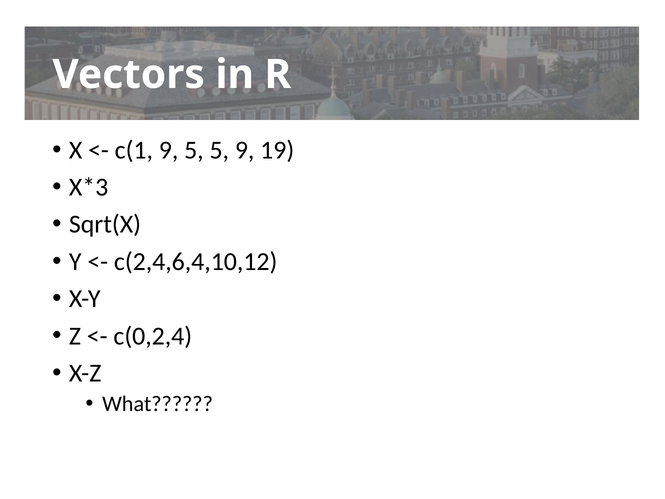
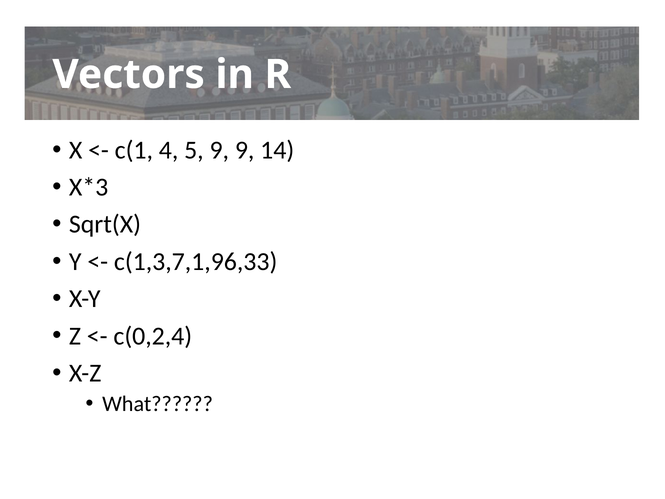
c(1 9: 9 -> 4 (169, 150)
5 5: 5 -> 9 (219, 150)
19: 19 -> 14 (277, 150)
c(2,4,6,4,10,12: c(2,4,6,4,10,12 -> c(1,3,7,1,96,33 (196, 261)
